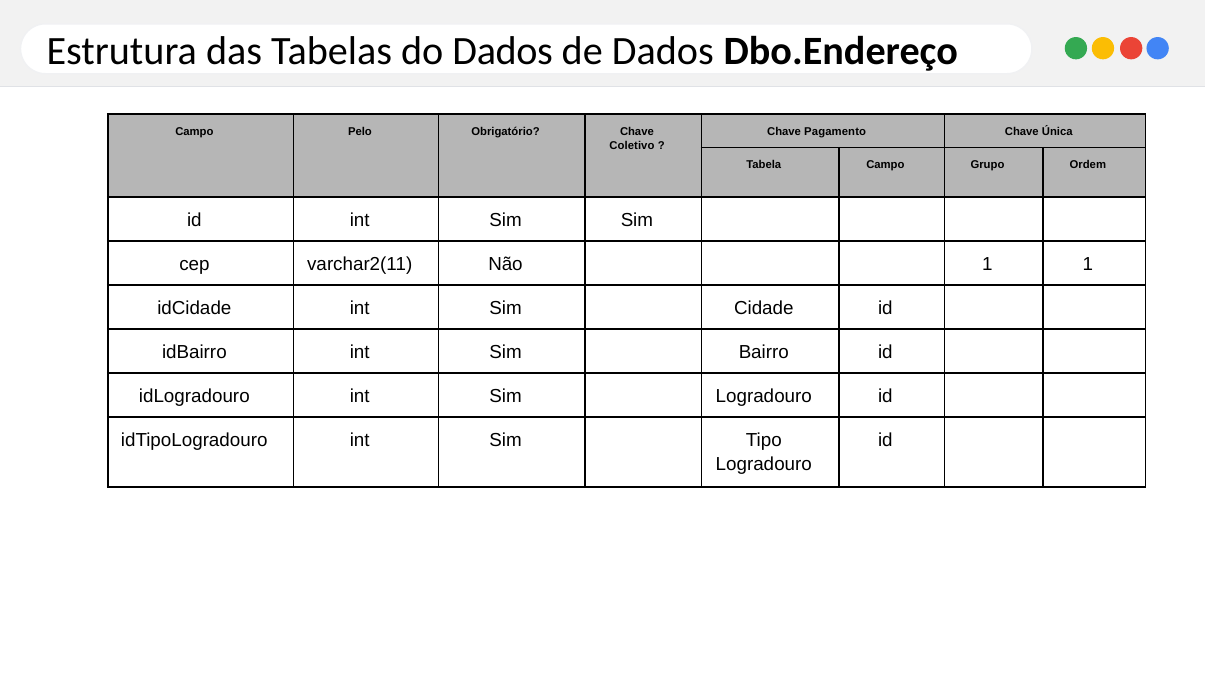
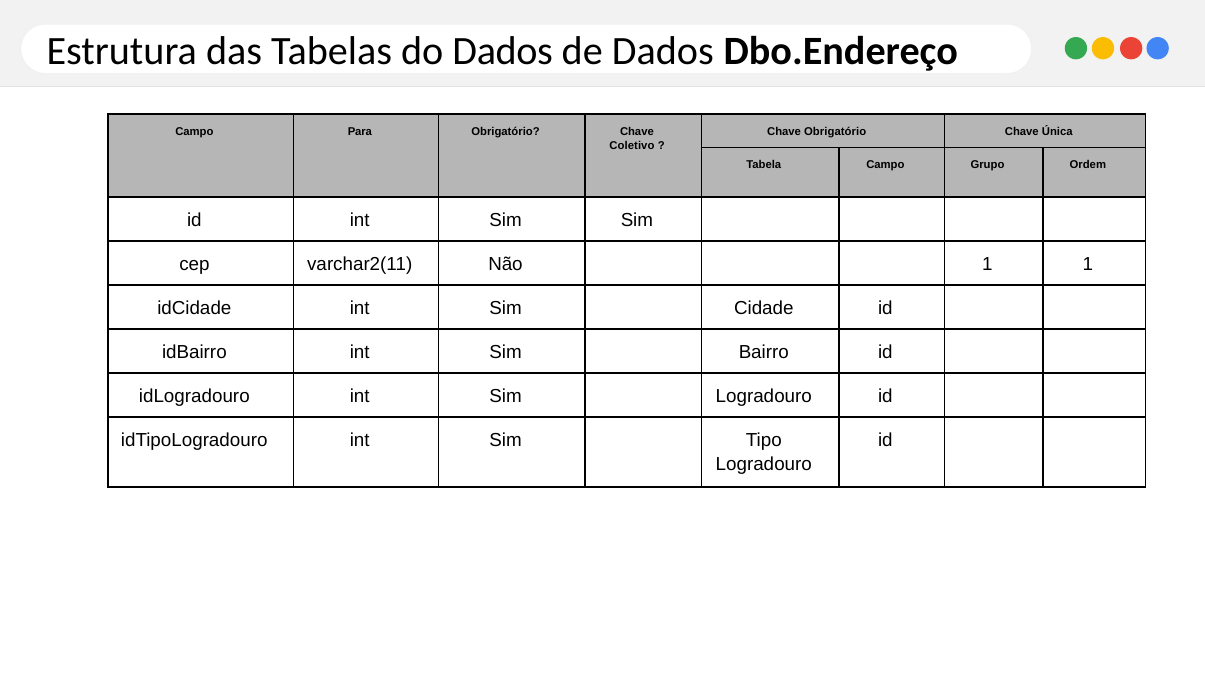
Pelo: Pelo -> Para (360, 131)
Chave Pagamento: Pagamento -> Obrigatório (835, 131)
